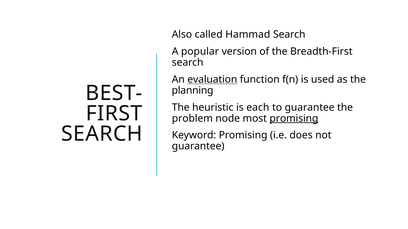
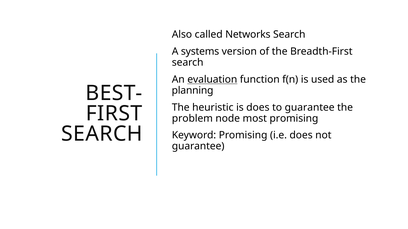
Hammad: Hammad -> Networks (248, 35)
popular: popular -> systems (200, 52)
is each: each -> does (258, 108)
promising underline: present -> none (294, 119)
